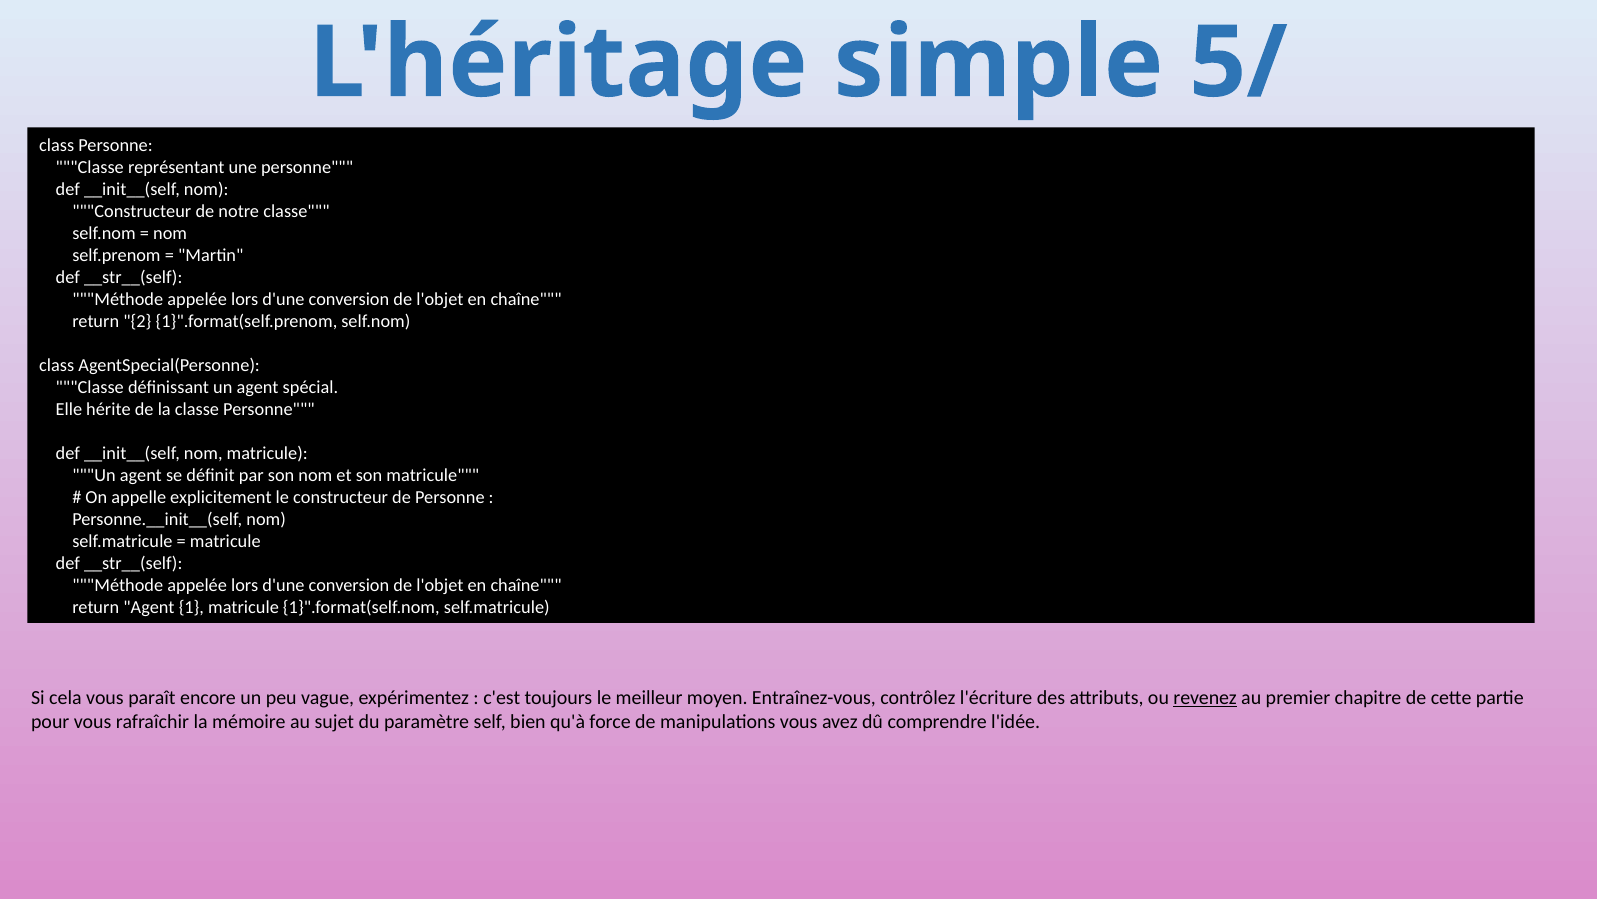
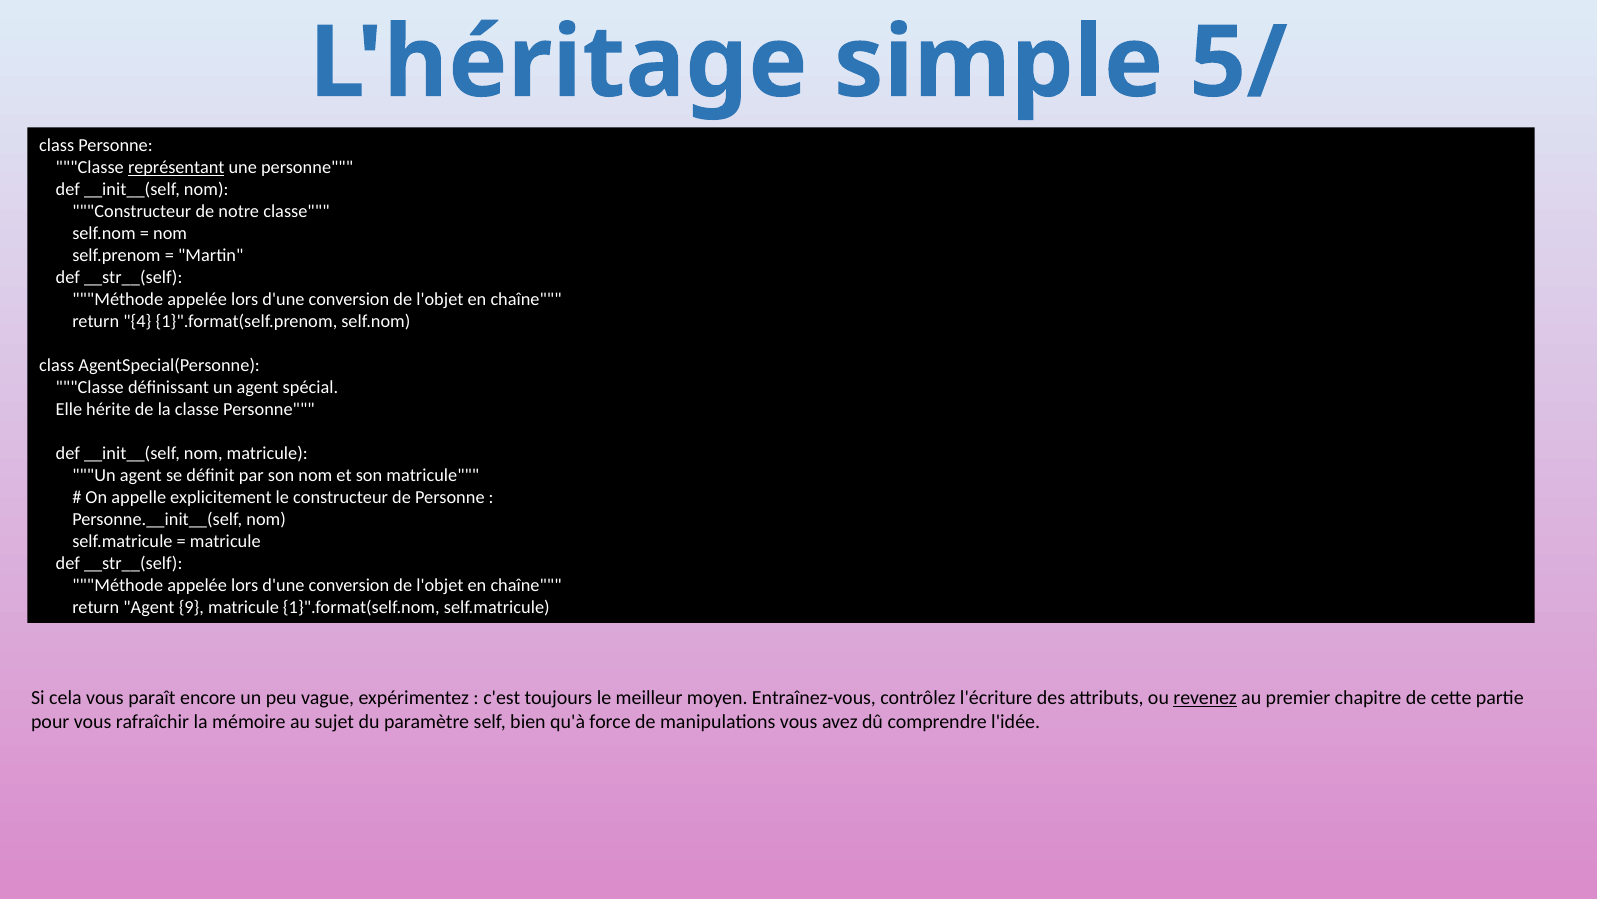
représentant underline: none -> present (176, 167)
2: 2 -> 4 (137, 321)
1: 1 -> 9 (191, 607)
